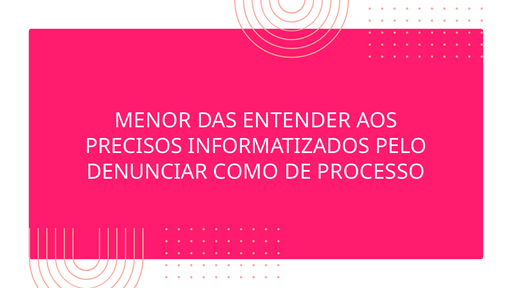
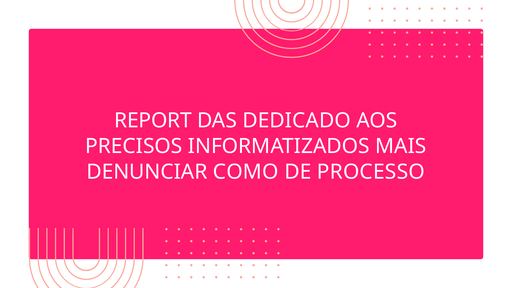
MENOR: MENOR -> REPORT (153, 121)
ENTENDER: ENTENDER -> DEDICADO (297, 121)
PELO: PELO -> MAIS (401, 146)
